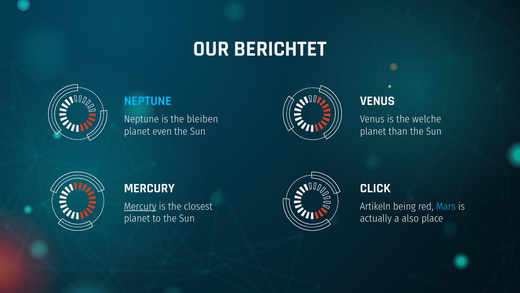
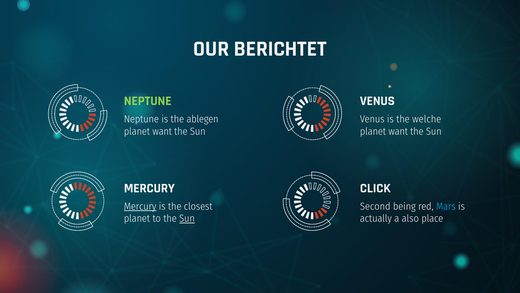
NEPTUNE colour: light blue -> light green (148, 101)
bleiben: bleiben -> ablegen (203, 119)
even: even -> want (162, 131)
than: than -> want (398, 131)
Artikeln: Artikeln -> Second (375, 206)
Sun underline: none -> present (187, 218)
